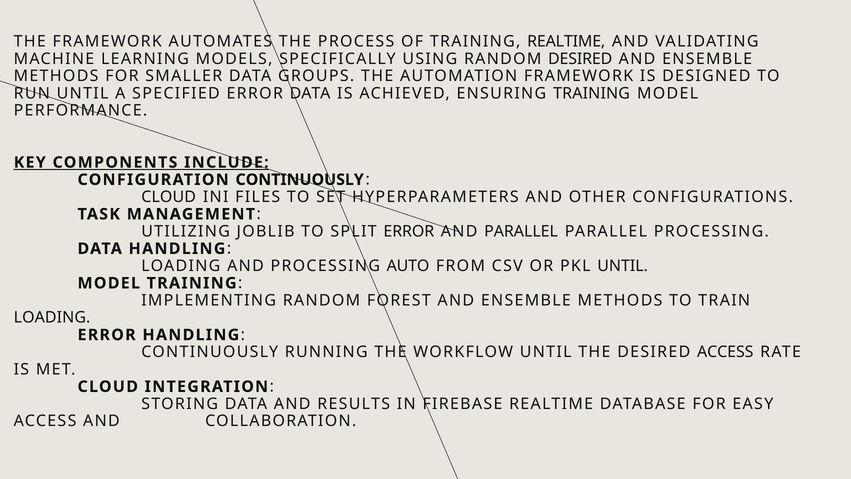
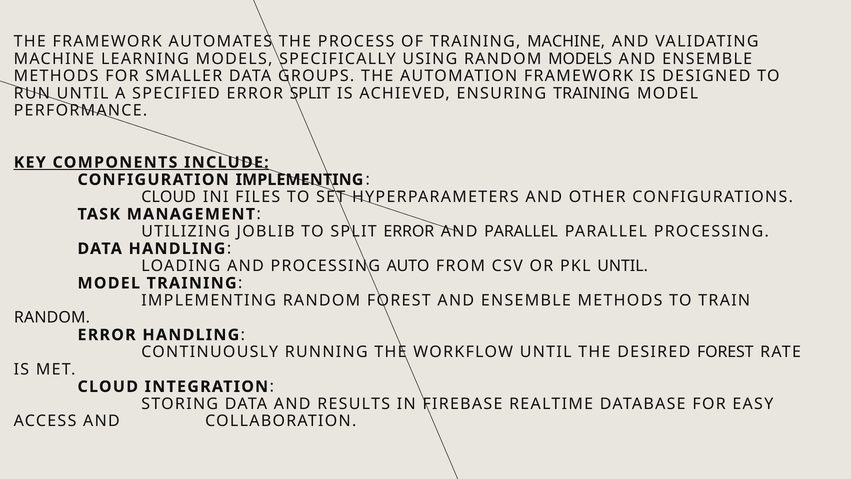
TRAINING REALTIME: REALTIME -> MACHINE (566, 42)
RANDOM DESIRED: DESIRED -> MODELS (580, 59)
ERROR DATA: DATA -> SPLIT (310, 93)
CONFIGURATION CONTINUOUSLY: CONTINUOUSLY -> IMPLEMENTING (300, 180)
LOADING: LOADING -> RANDOM (52, 317)
DESIRED ACCESS: ACCESS -> FOREST (725, 352)
